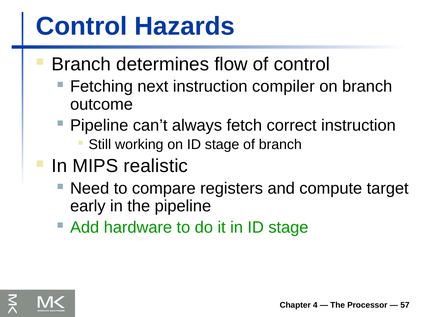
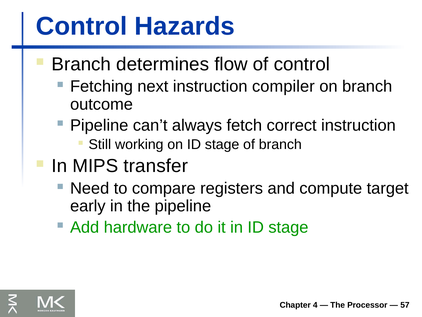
realistic: realistic -> transfer (156, 166)
